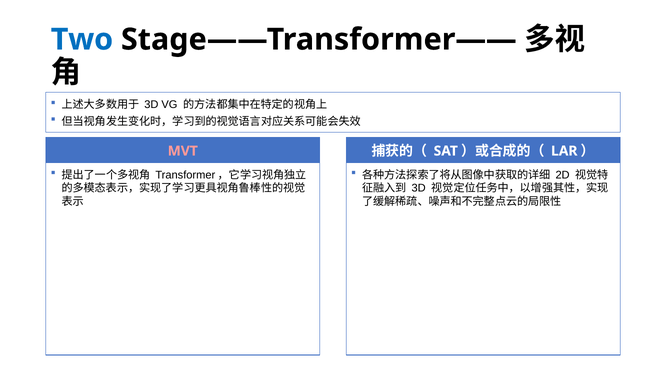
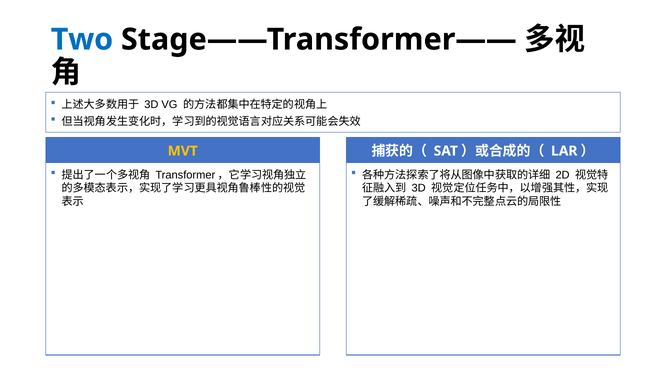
MVT colour: pink -> yellow (183, 151)
